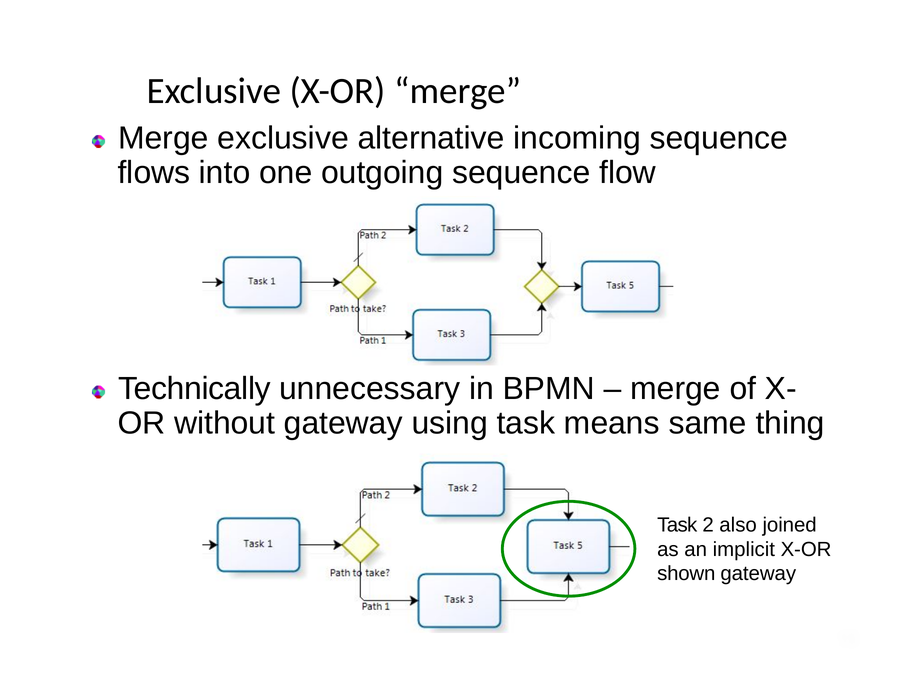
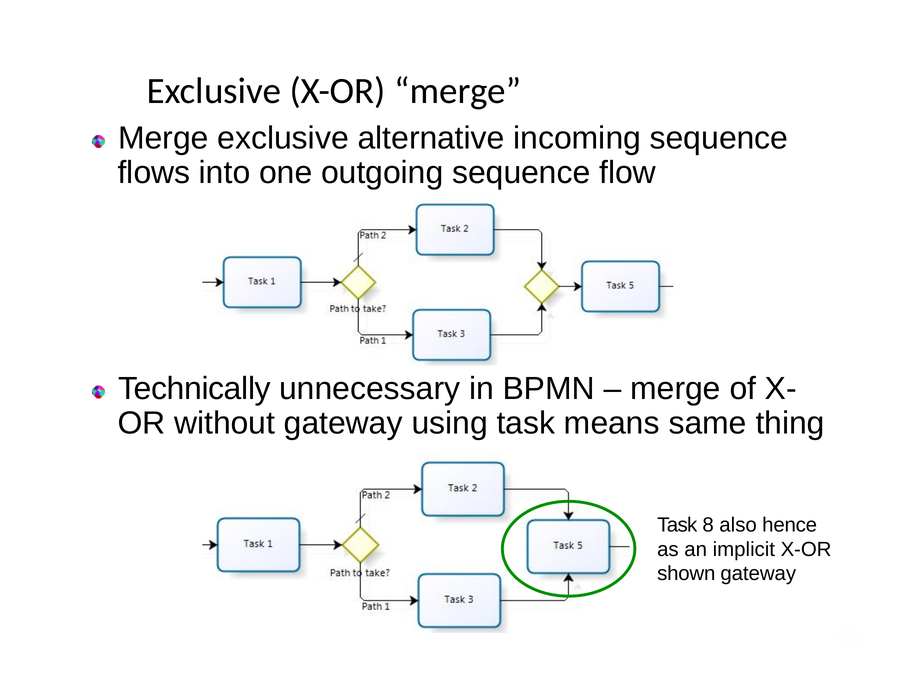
2: 2 -> 8 (708, 525)
joined: joined -> hence (790, 525)
